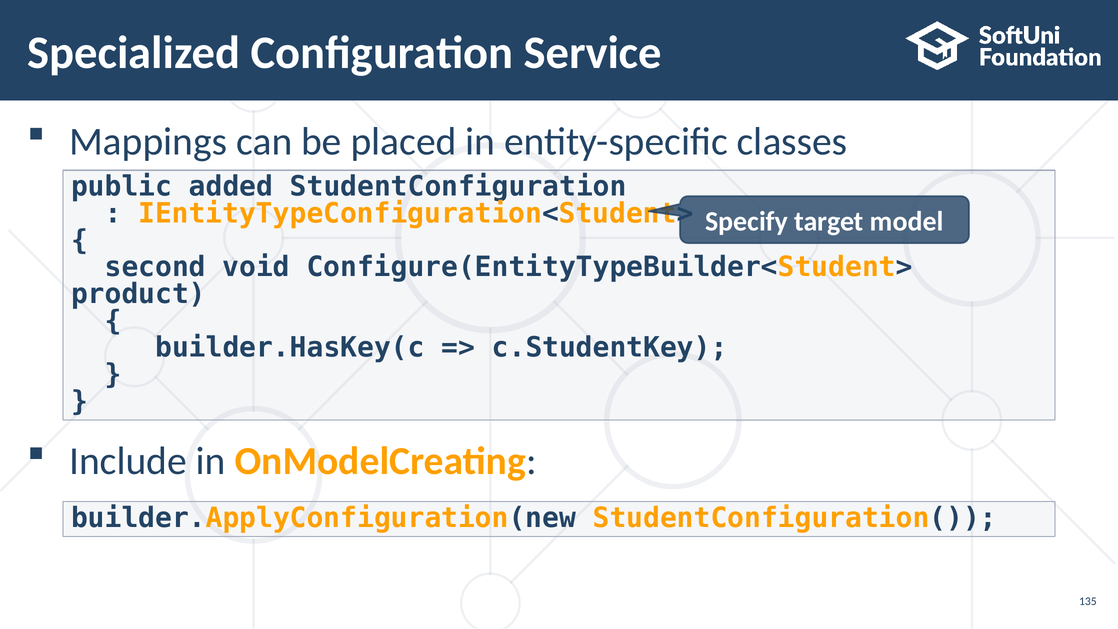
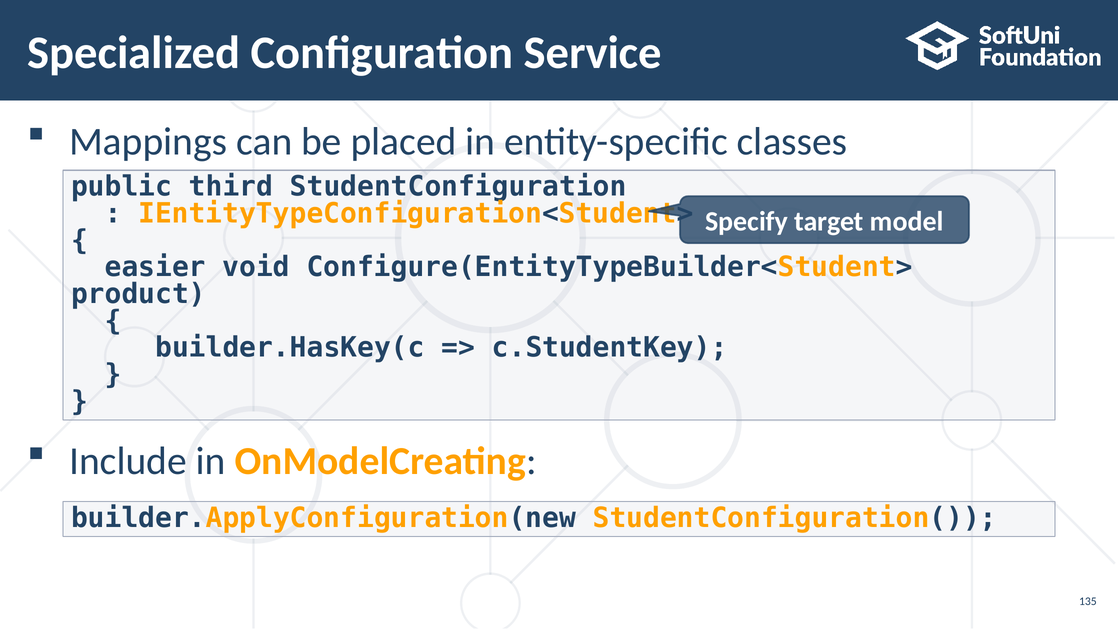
added: added -> third (231, 187)
second: second -> easier (155, 267)
